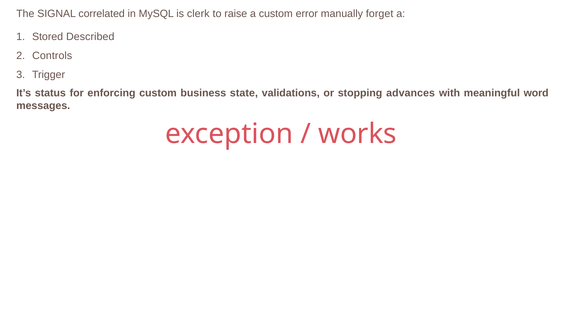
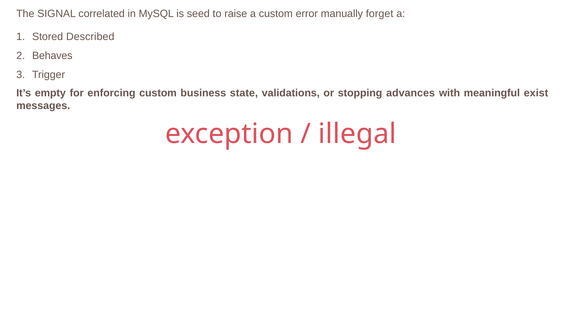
clerk: clerk -> seed (198, 14)
Controls: Controls -> Behaves (52, 56)
status: status -> empty (50, 93)
word: word -> exist (536, 93)
works: works -> illegal (357, 134)
